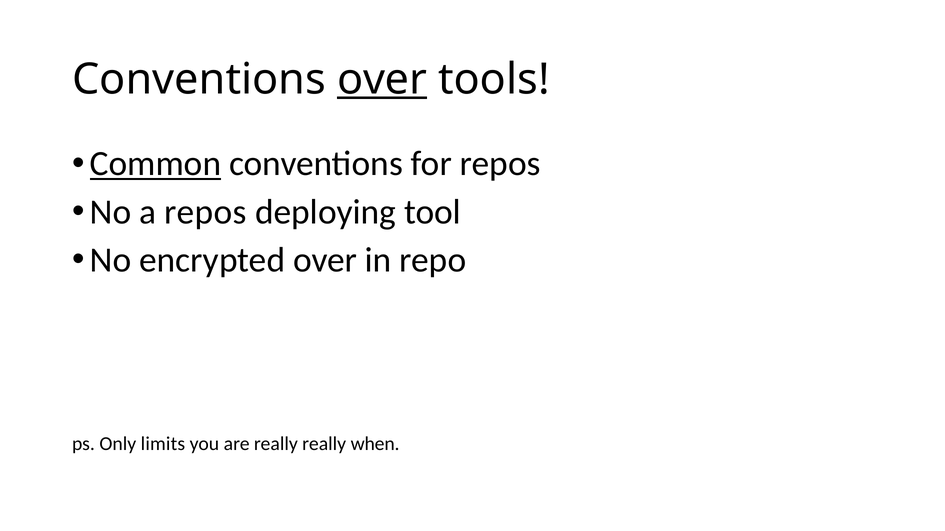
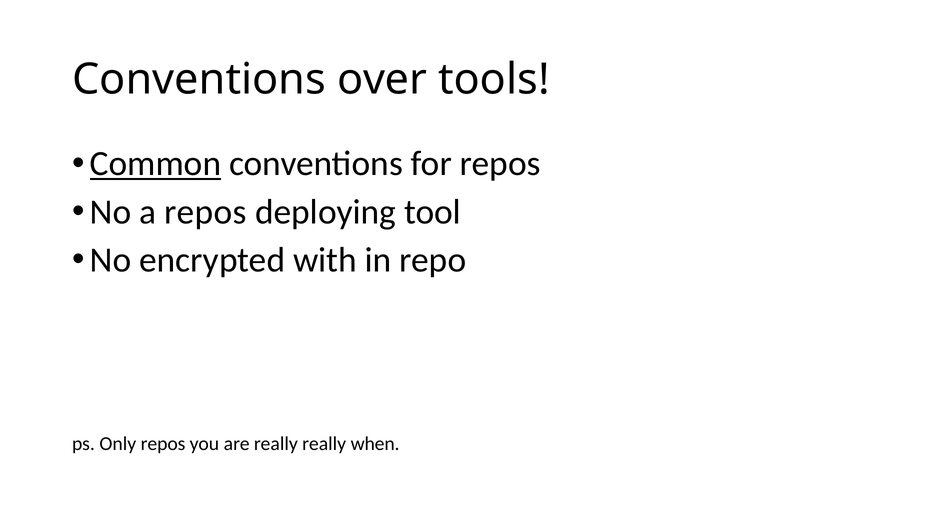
over underline: present -> none (382, 79)
encrypted over: over -> with (325, 260)
Only limits: limits -> repos (163, 444)
